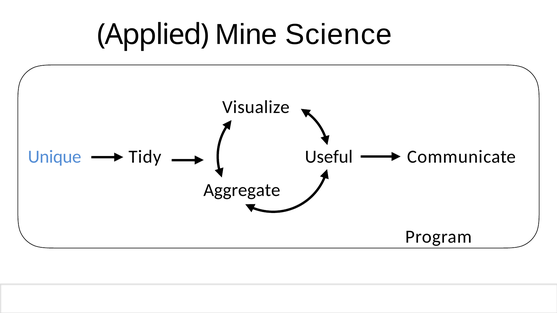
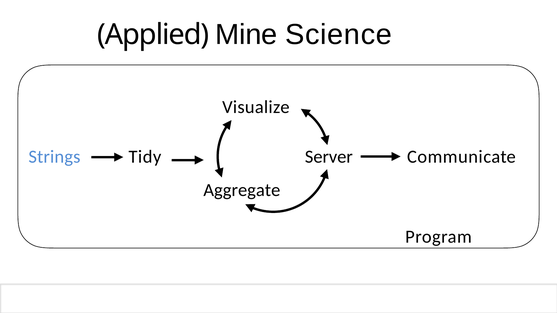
Unique: Unique -> Strings (54, 157)
Useful: Useful -> Server (329, 157)
